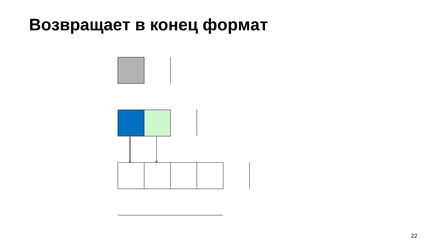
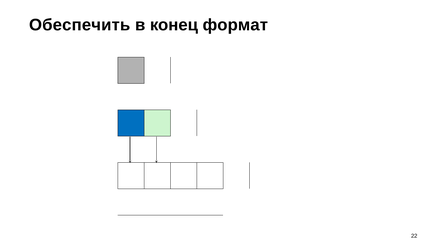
Возвращает: Возвращает -> Обеспечить (80, 25)
